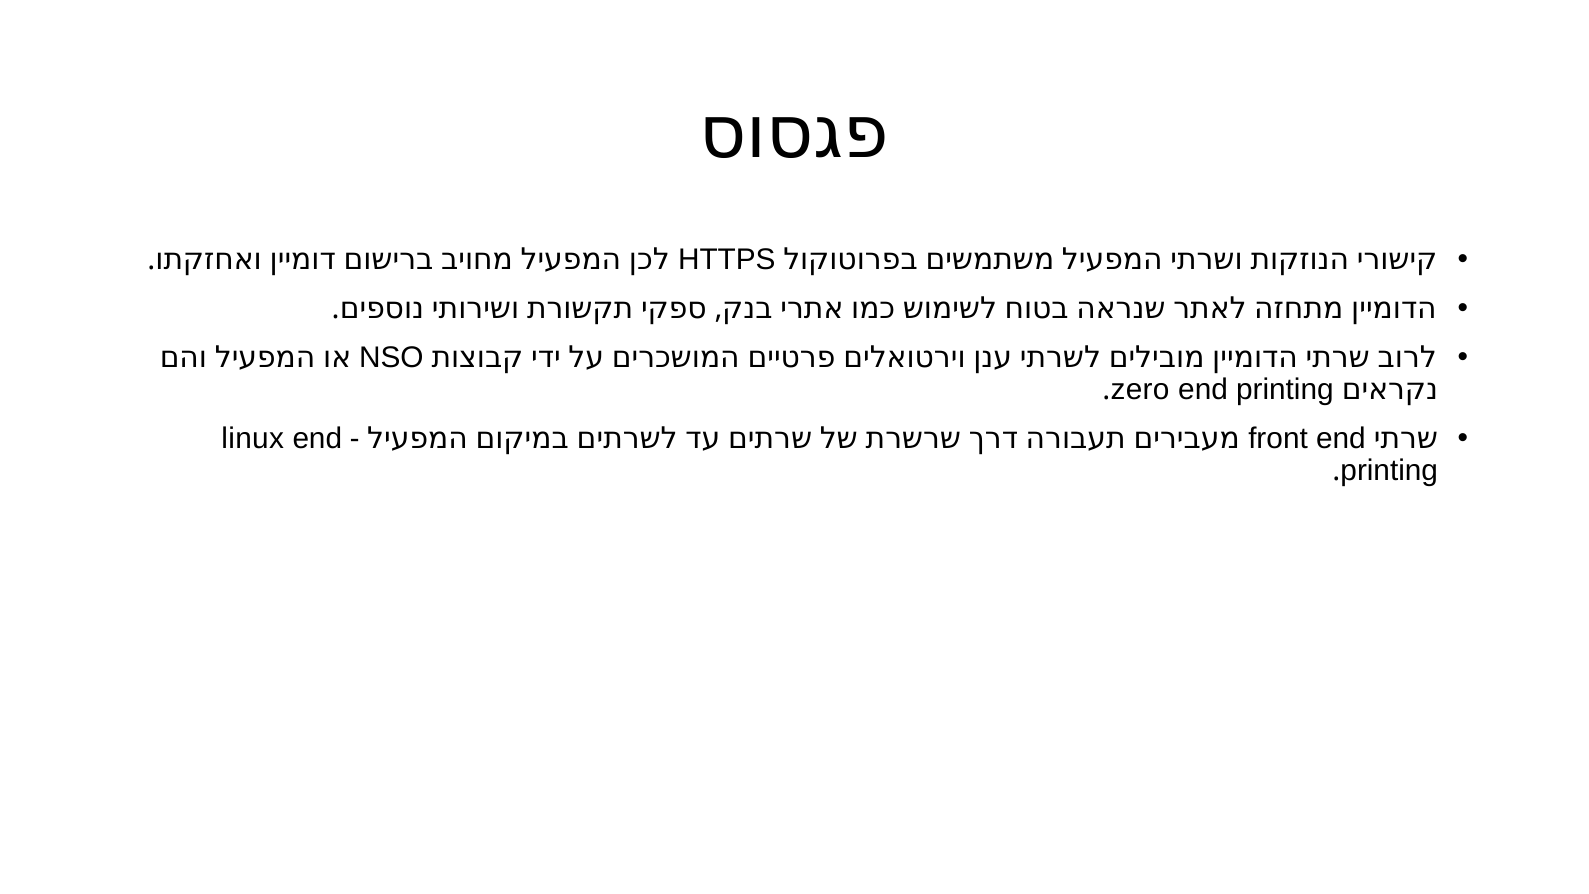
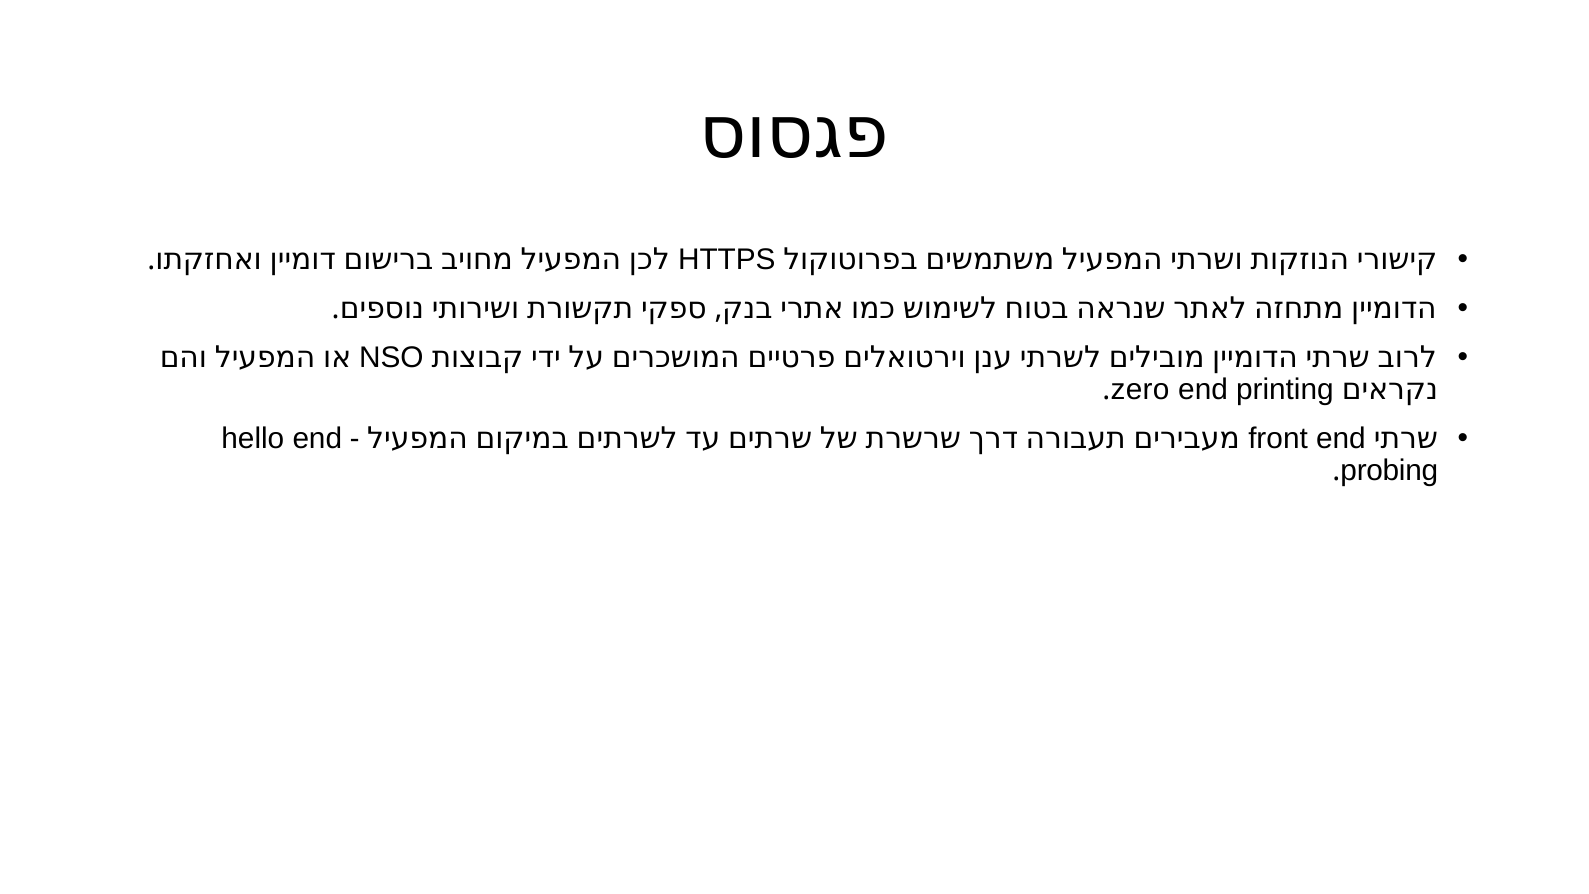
linux: linux -> hello (253, 438)
printing: printing -> probing (1389, 470)
